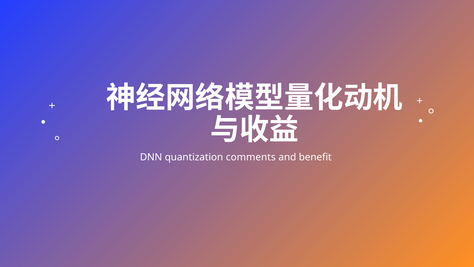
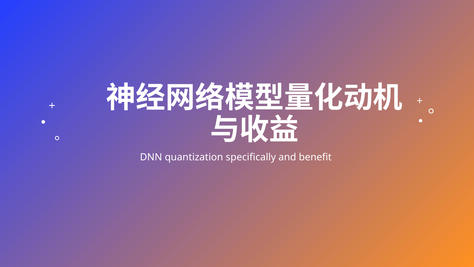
comments: comments -> specifically (251, 157)
